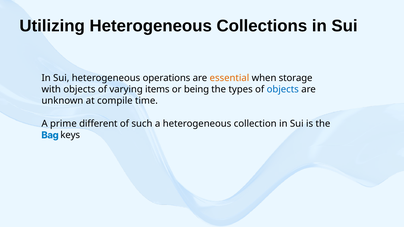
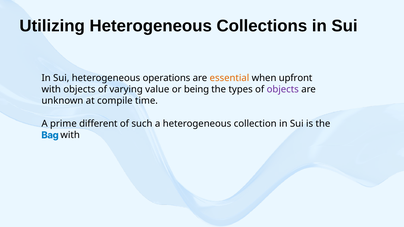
storage: storage -> upfront (296, 78)
items: items -> value (157, 90)
objects colour: blue -> purple (283, 90)
Bag keys: keys -> with (70, 135)
